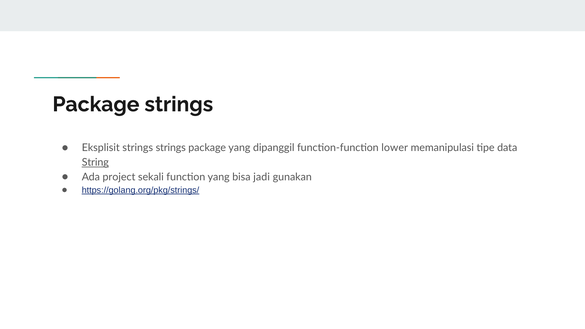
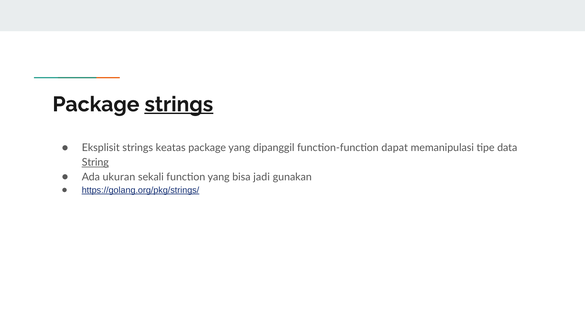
strings underline: none -> present (179, 104)
strings strings: strings -> keatas (171, 148)
lower: lower -> dapat (395, 148)
project: project -> ukuran (119, 177)
